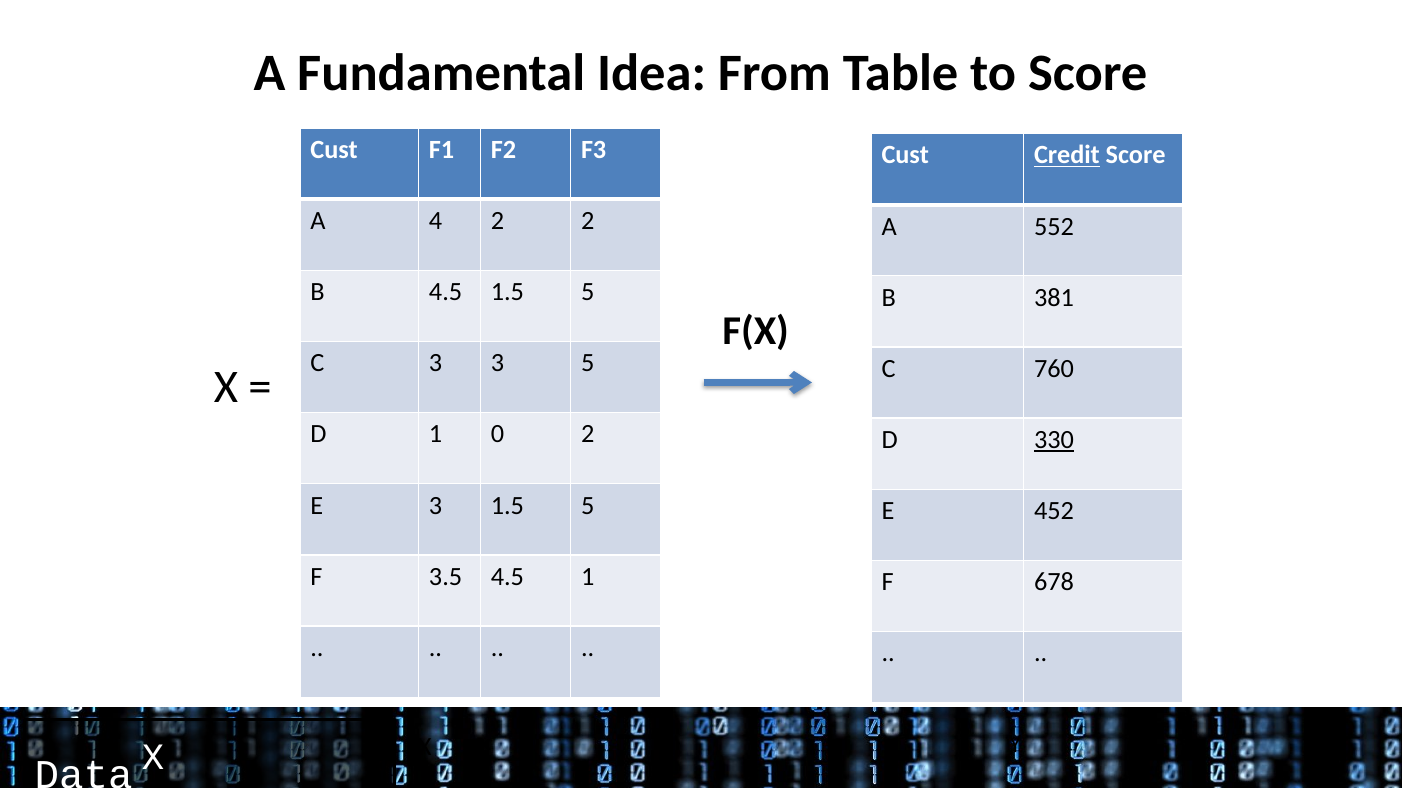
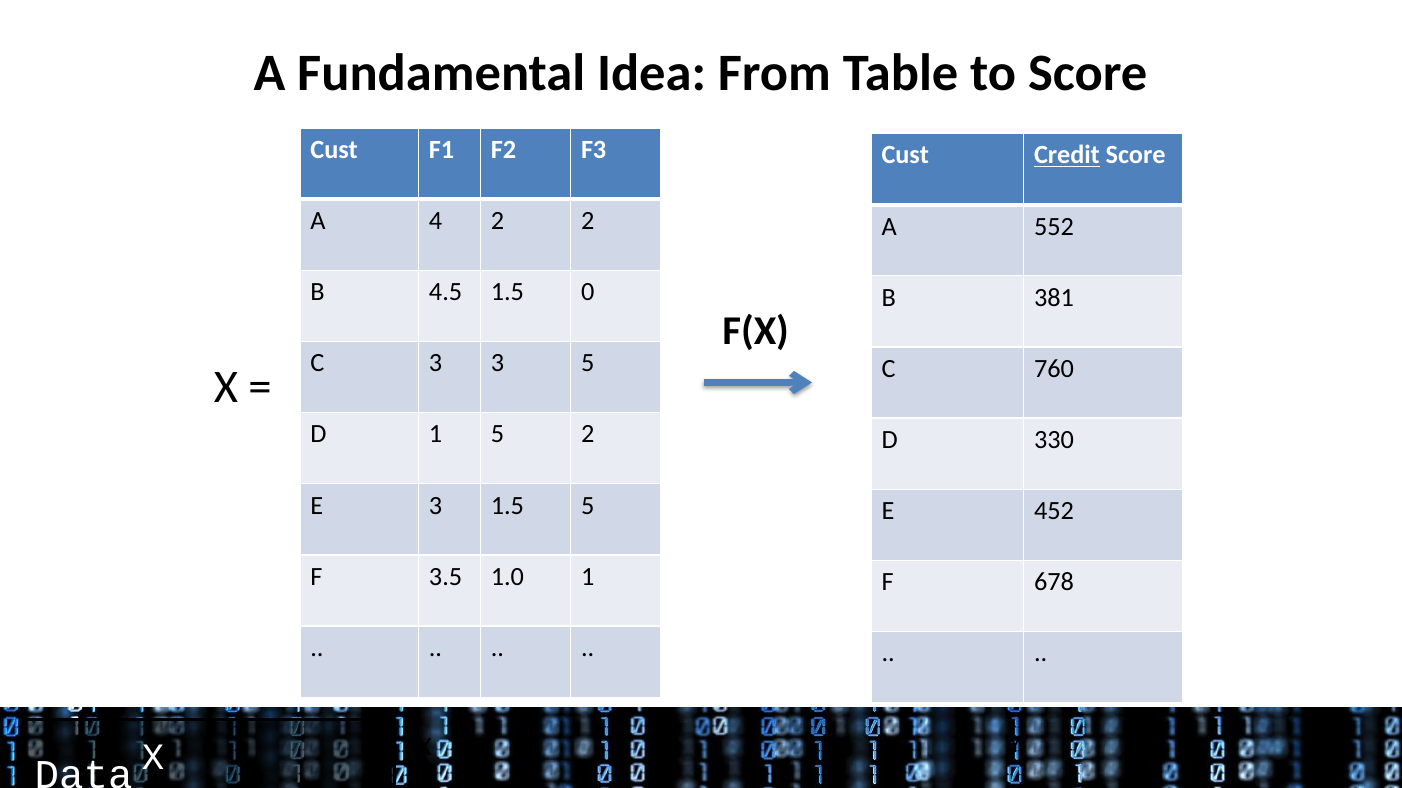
4.5 1.5 5: 5 -> 0 (588, 292)
1 0: 0 -> 5 (497, 435)
330 underline: present -> none (1054, 440)
3.5 4.5: 4.5 -> 1.0 (507, 577)
